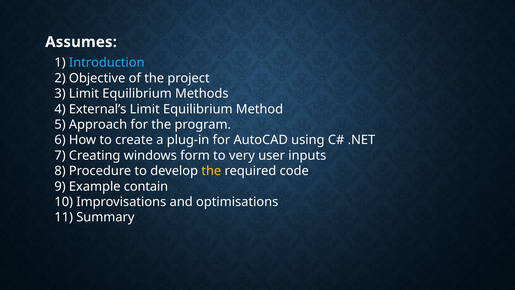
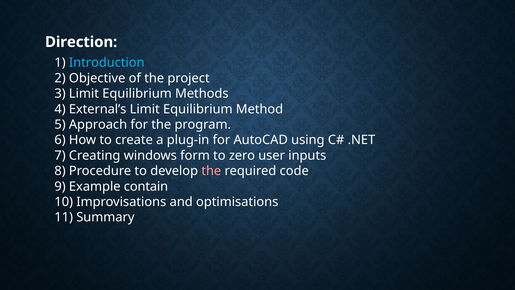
Assumes: Assumes -> Direction (81, 42)
very: very -> zero (242, 155)
the colour: yellow -> pink (211, 171)
